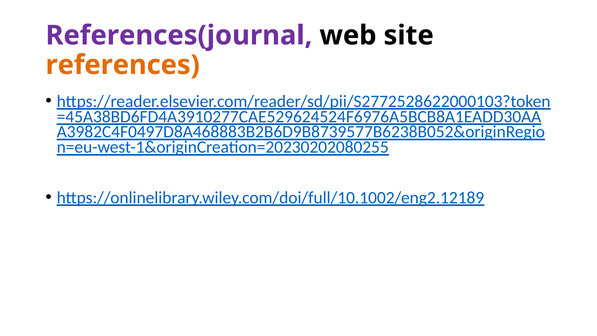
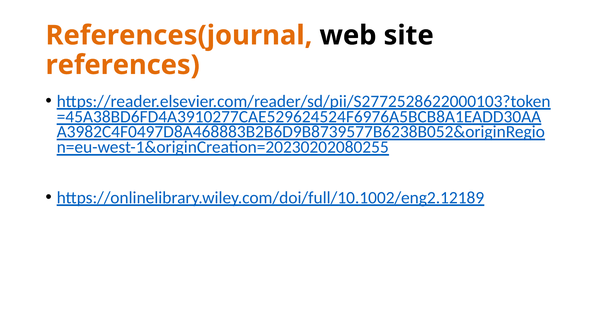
References(journal colour: purple -> orange (179, 35)
